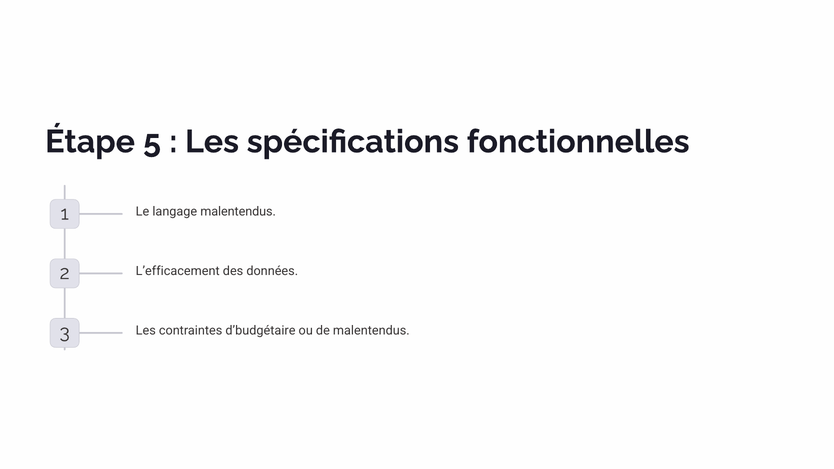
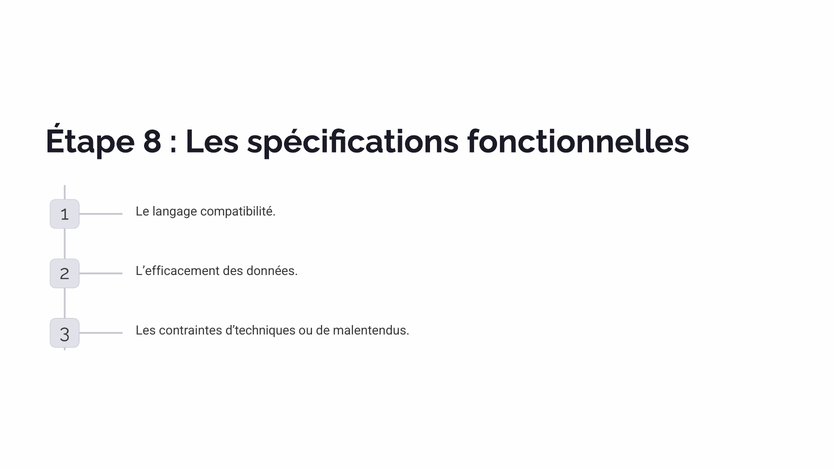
5: 5 -> 8 (152, 142)
langage malentendus: malentendus -> compatibilité (238, 212)
d’budgétaire: d’budgétaire -> d’techniques (261, 331)
